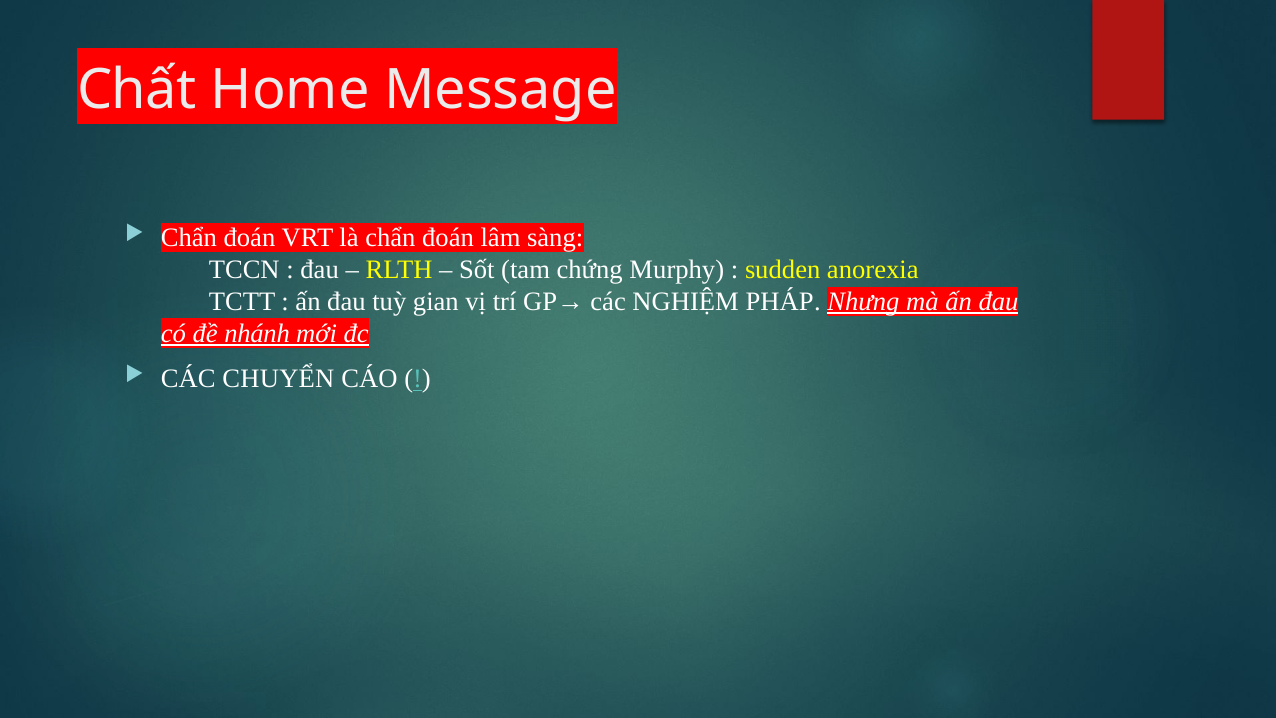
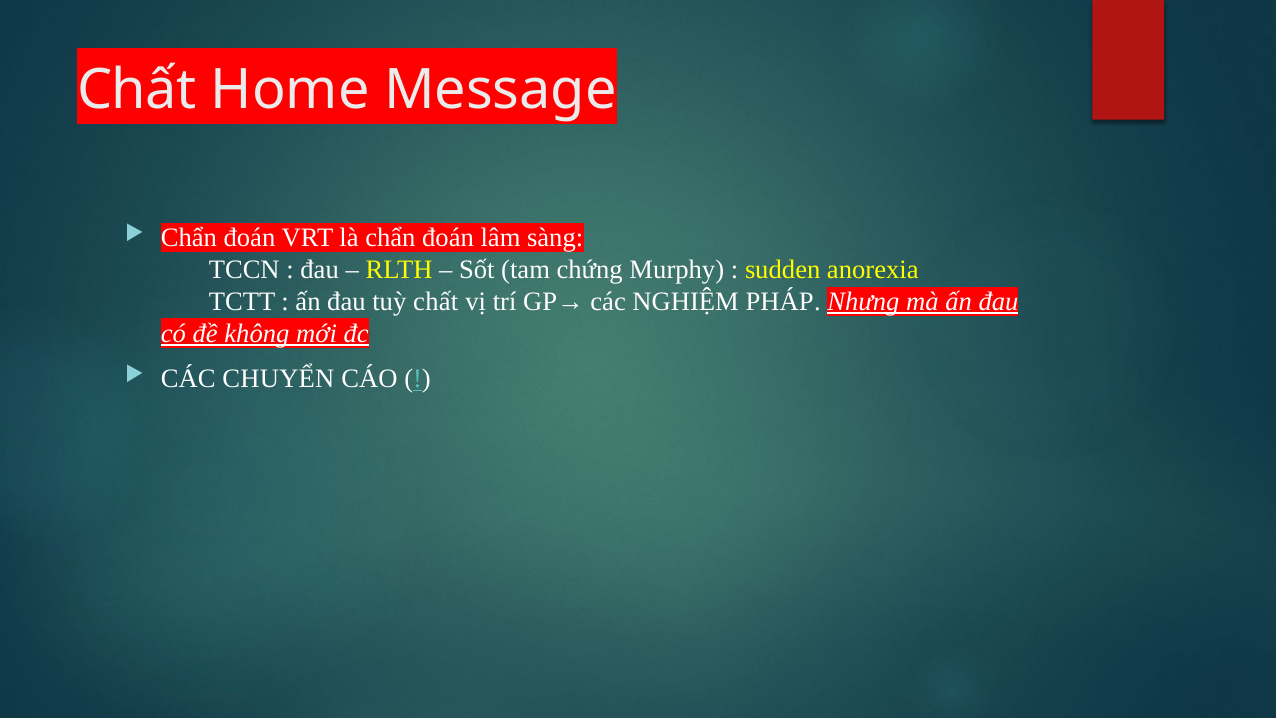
tuỳ gian: gian -> chất (436, 301)
nhánh: nhánh -> không (257, 333)
